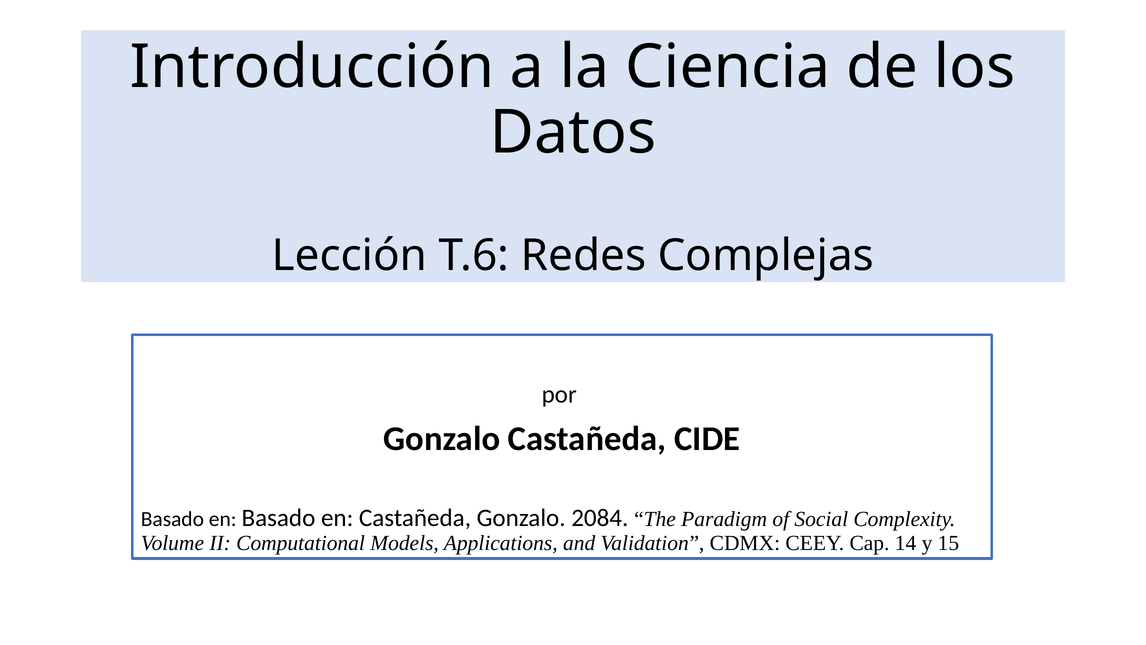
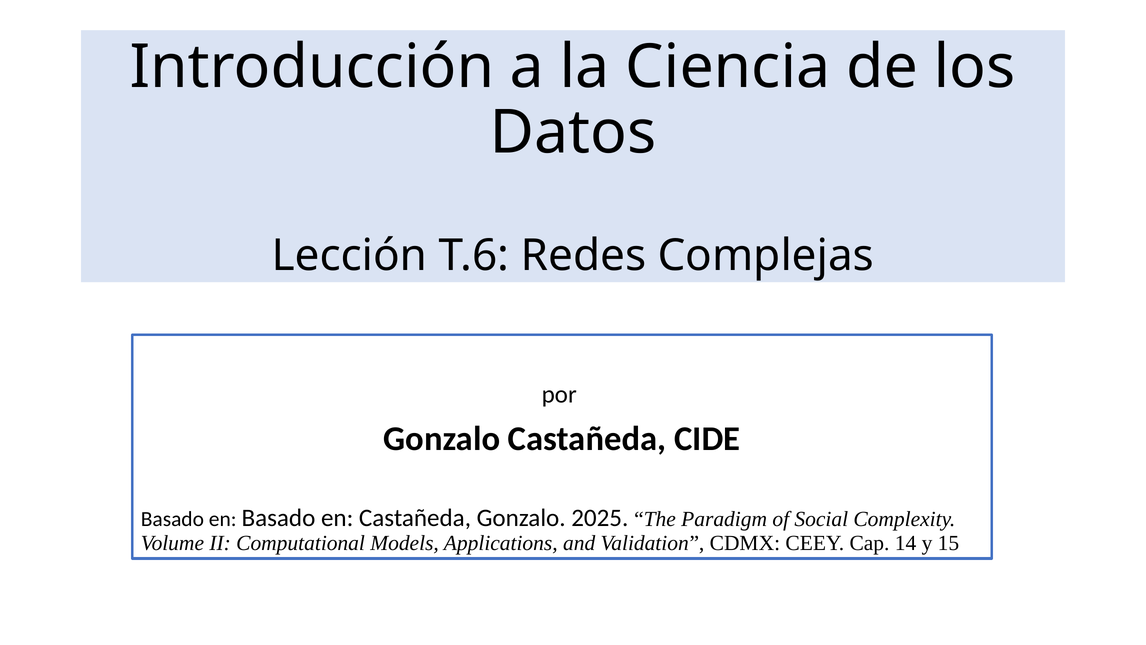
2084: 2084 -> 2025 (600, 518)
